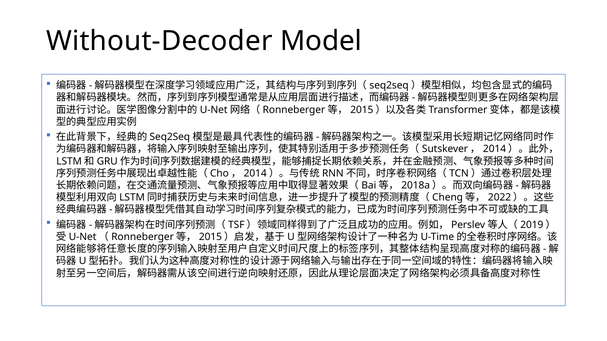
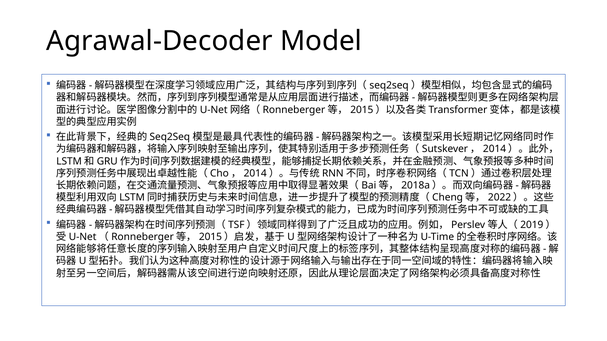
Without-Decoder: Without-Decoder -> Agrawal-Decoder (160, 41)
